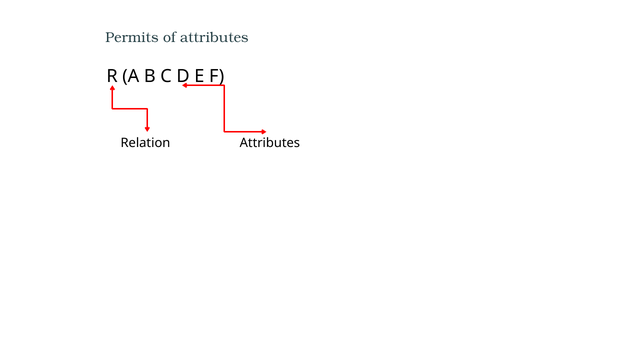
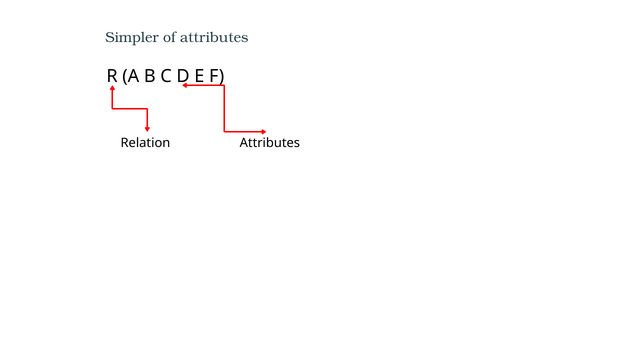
Permits: Permits -> Simpler (132, 37)
